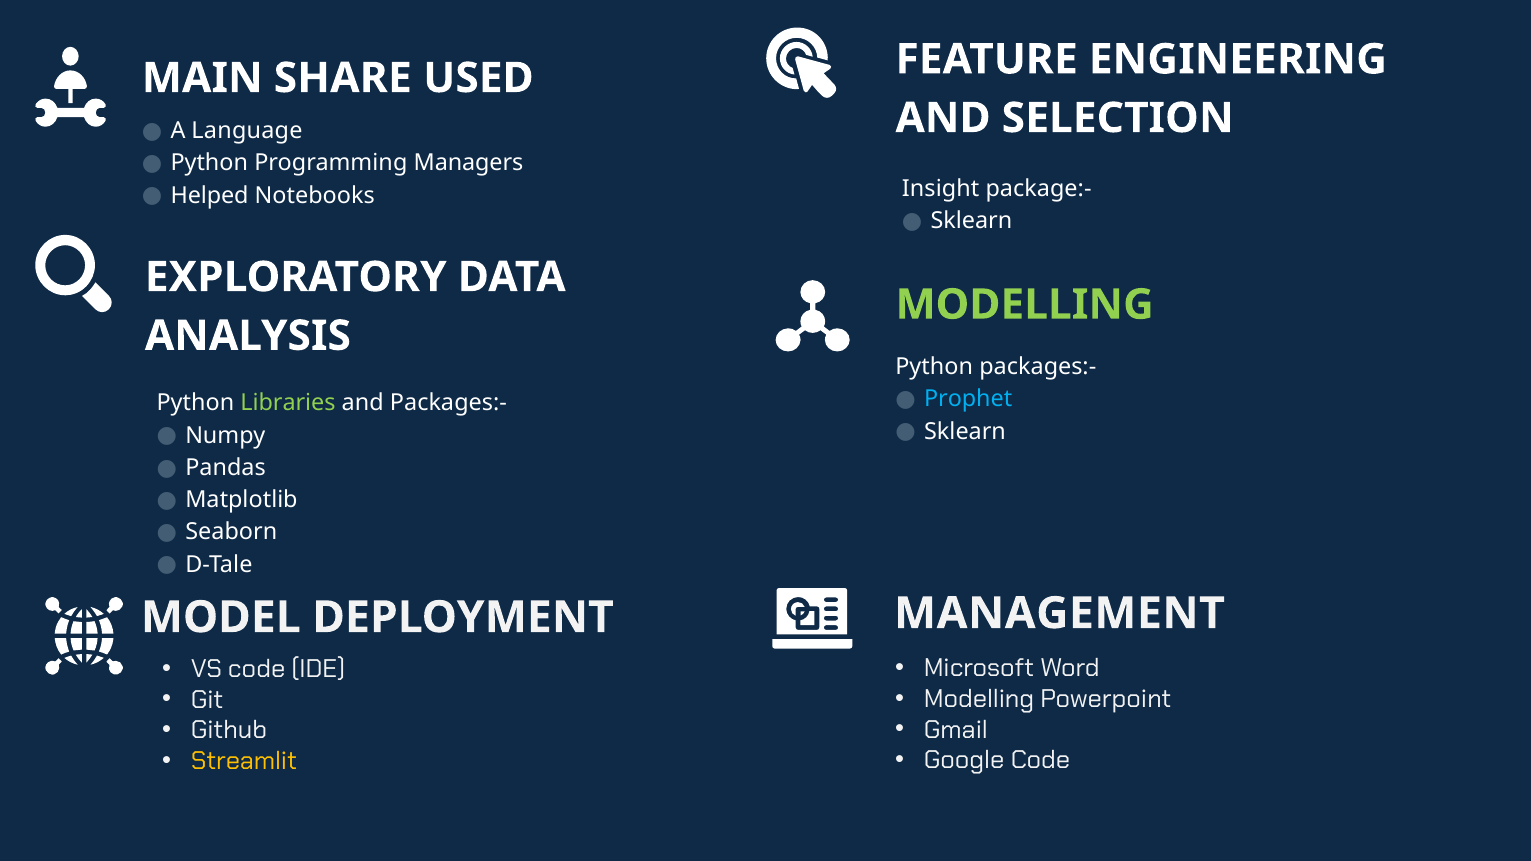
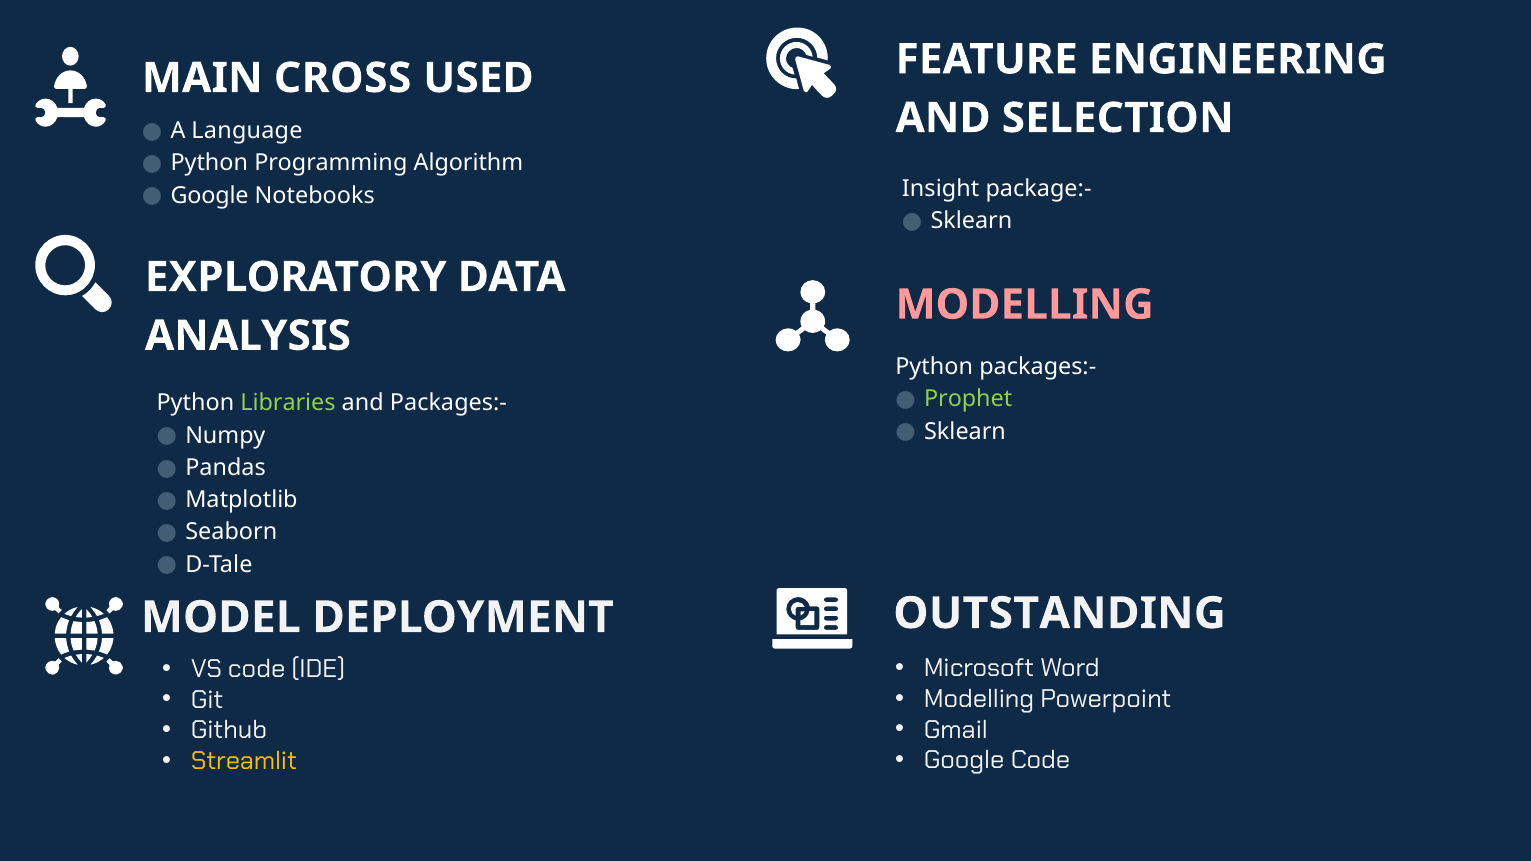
SHARE: SHARE -> CROSS (343, 78)
Managers: Managers -> Algorithm (468, 163)
Helped: Helped -> Google (210, 195)
MODELLING colour: light green -> pink (1025, 305)
Prophet colour: light blue -> light green (968, 399)
MANAGEMENT: MANAGEMENT -> OUTSTANDING (1060, 614)
